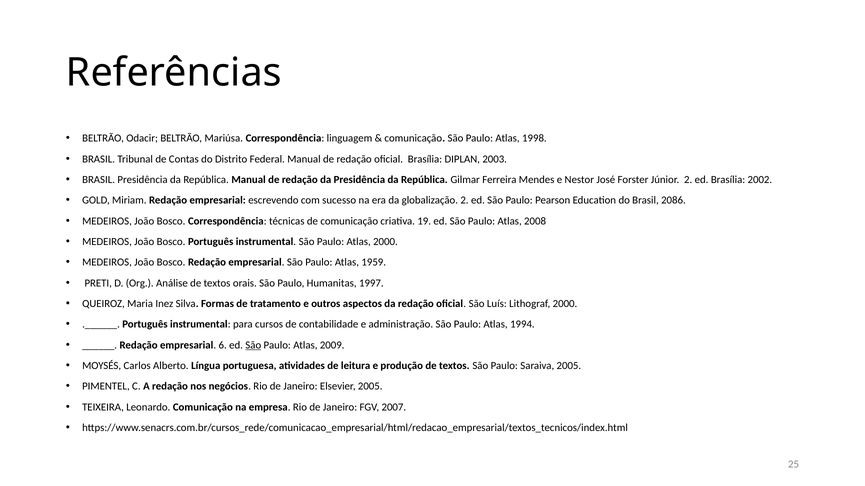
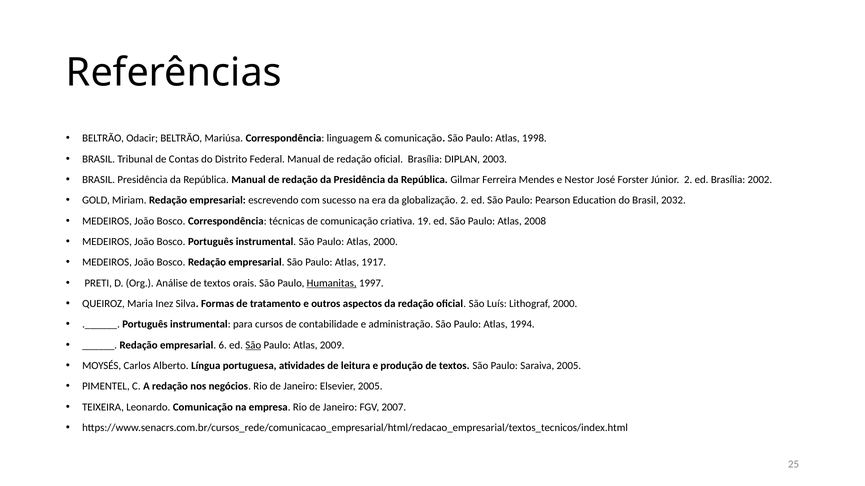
2086: 2086 -> 2032 (673, 201)
1959: 1959 -> 1917 (374, 263)
Humanitas underline: none -> present (332, 283)
